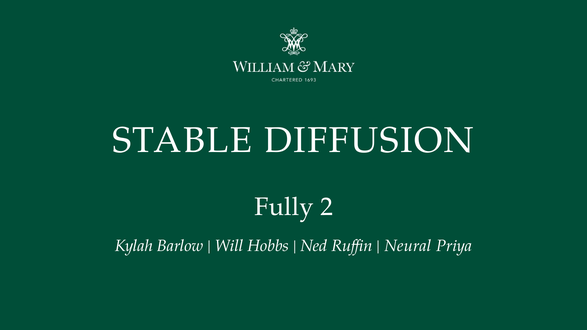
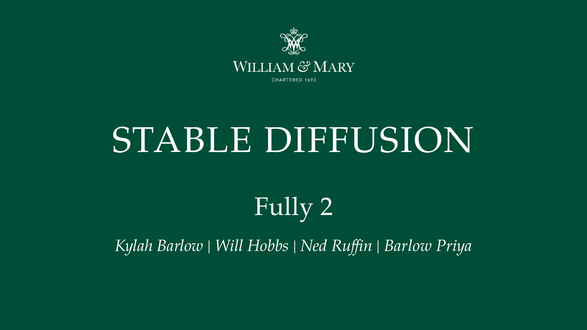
Neural: Neural -> Barlow (408, 246)
